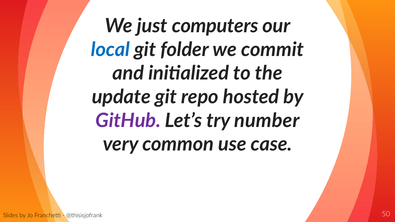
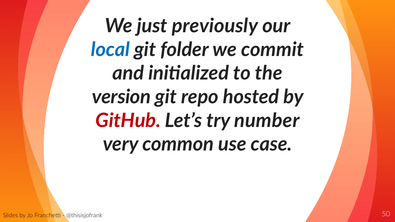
computers: computers -> previously (215, 26)
update: update -> version (121, 97)
GitHub colour: purple -> red (128, 121)
